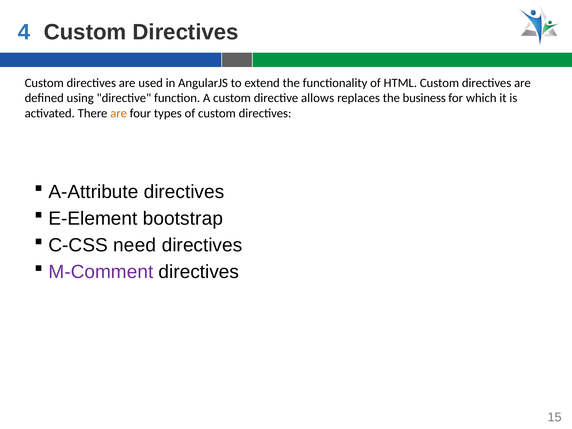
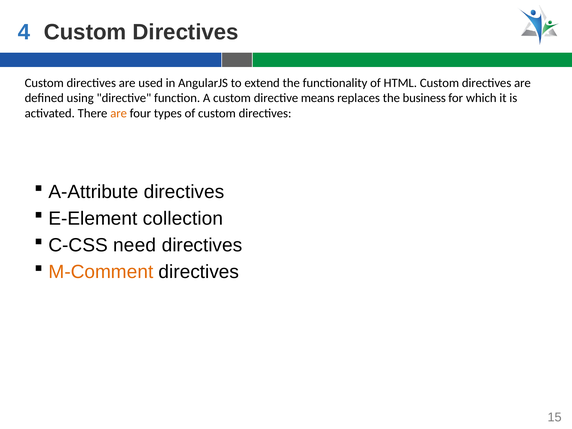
allows: allows -> means (318, 98)
bootstrap: bootstrap -> collection (183, 219)
M-Comment colour: purple -> orange (101, 272)
